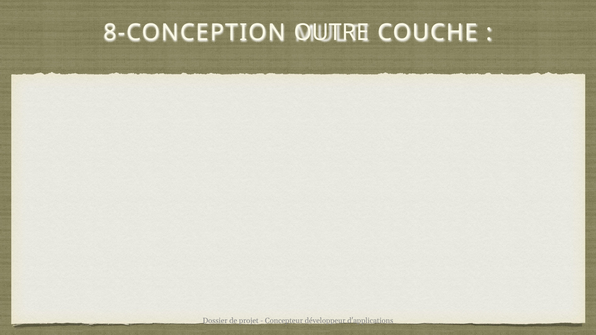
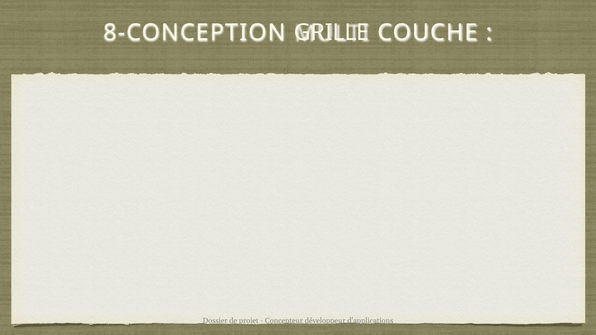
OUTRE: OUTRE -> GRILLE (332, 33)
